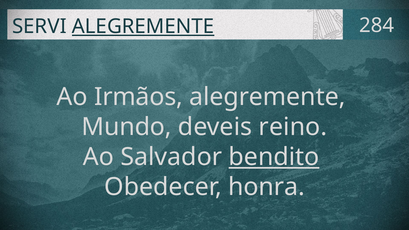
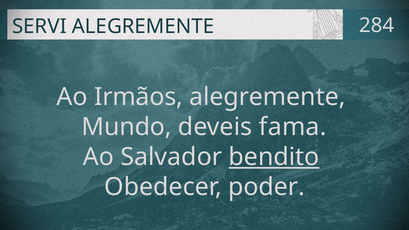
ALEGREMENTE underline: present -> none (143, 27)
reino: reino -> fama (293, 127)
honra: honra -> poder (266, 187)
